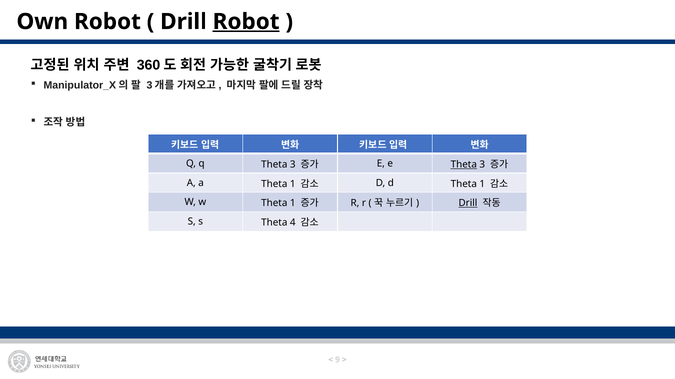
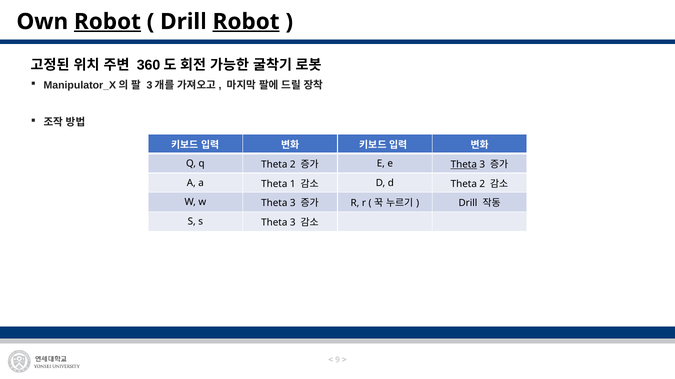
Robot underline: none -> present (107, 22)
q Theta 3: 3 -> 2 (293, 165)
d Theta 1: 1 -> 2 (482, 184)
w Theta 1: 1 -> 3 (293, 204)
Drill underline: present -> none (468, 204)
s Theta 4: 4 -> 3 (293, 223)
